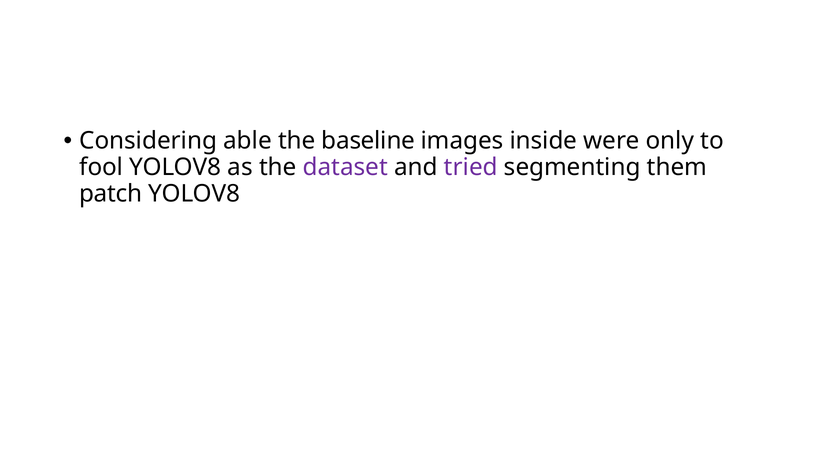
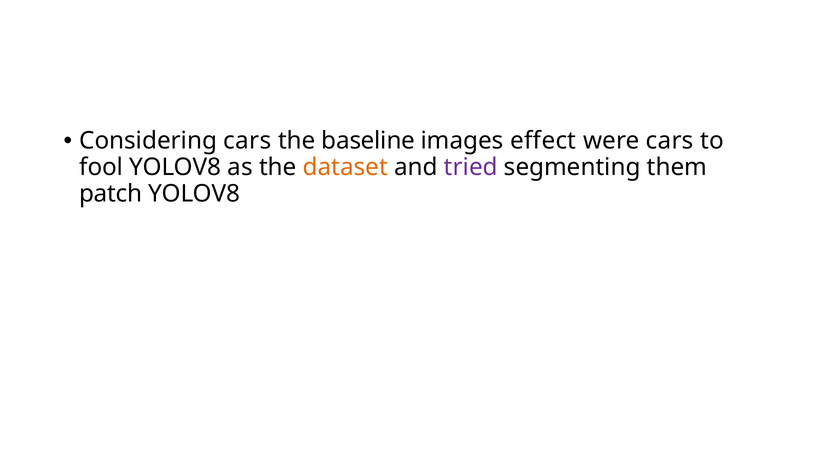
Considering able: able -> cars (247, 141)
inside: inside -> effect (543, 141)
were only: only -> cars (670, 141)
dataset colour: purple -> orange (345, 167)
